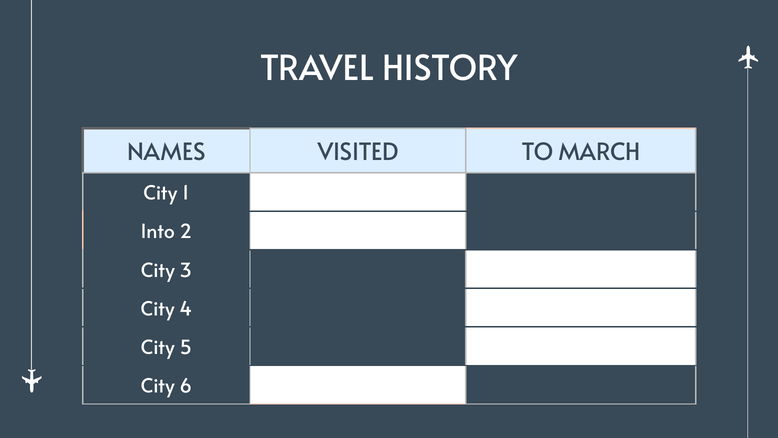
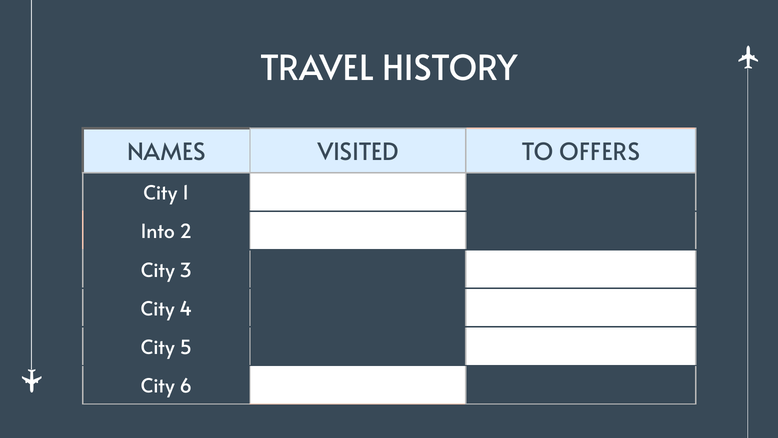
MARCH: MARCH -> OFFERS (600, 152)
